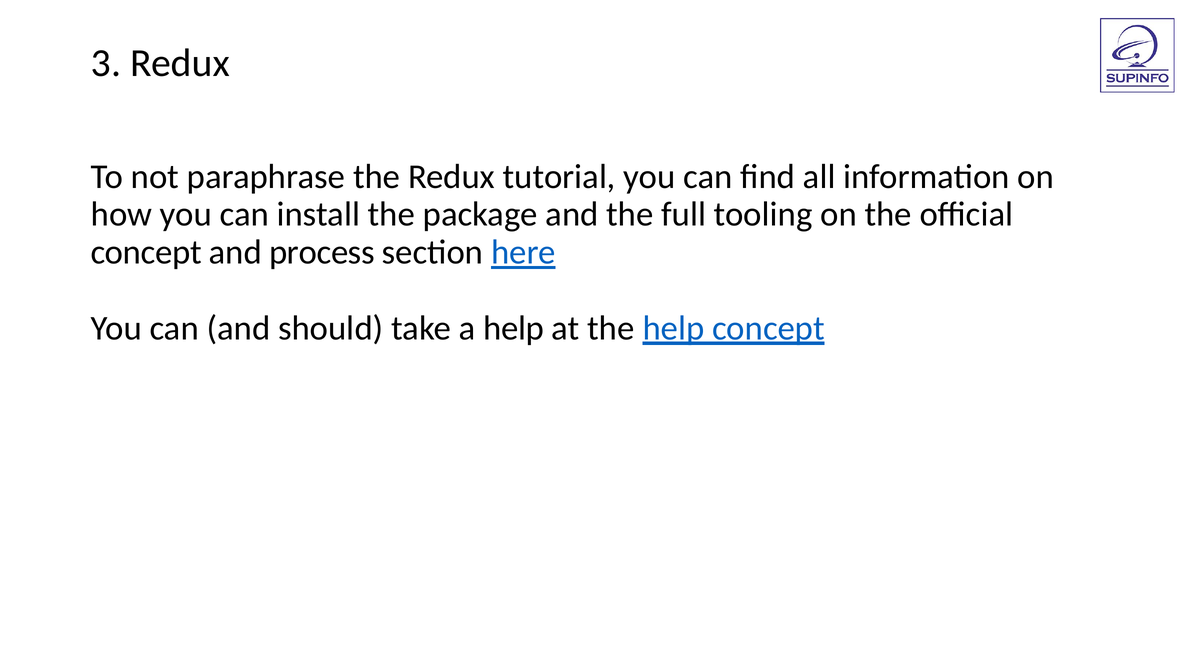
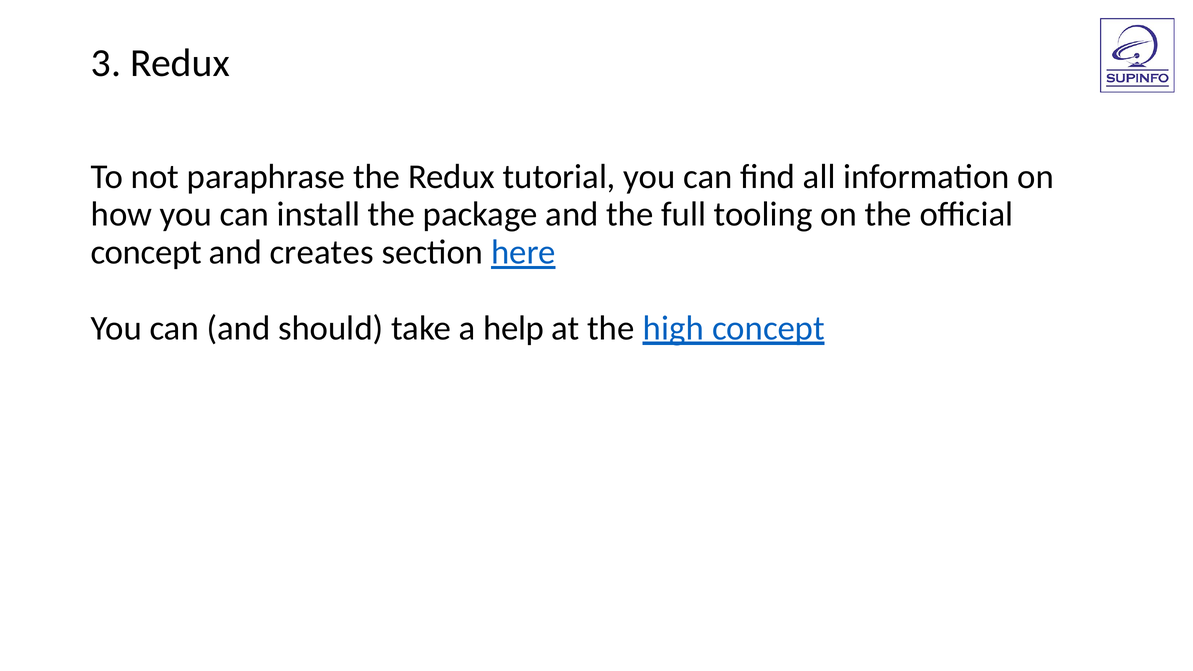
process: process -> creates (322, 252)
the help: help -> high (673, 328)
